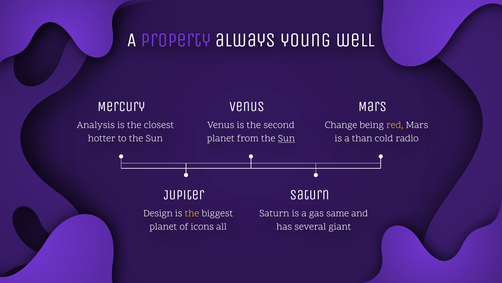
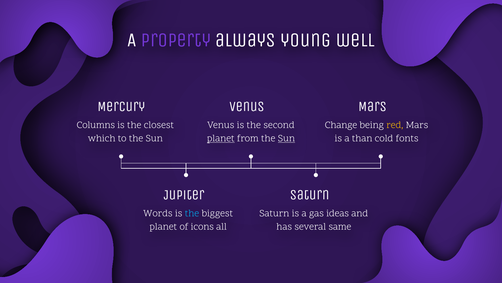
Analysis: Analysis -> Columns (96, 125)
hotter: hotter -> which (102, 138)
planet underline: none -> present (221, 138)
radio: radio -> fonts (407, 138)
Design: Design -> Words (158, 213)
the colour: yellow -> light blue (192, 213)
same: same -> ideas (338, 213)
giant: giant -> same (340, 226)
